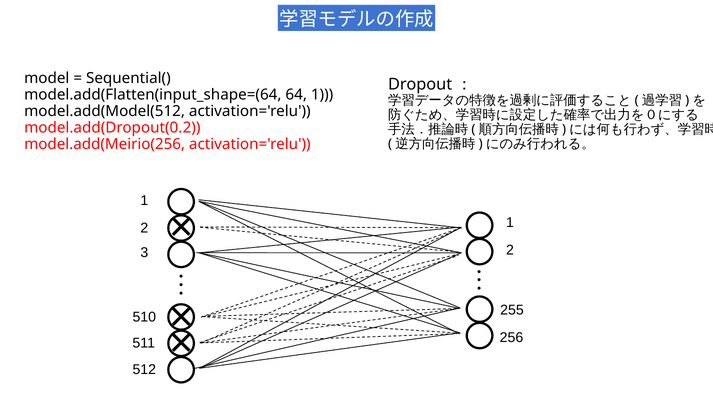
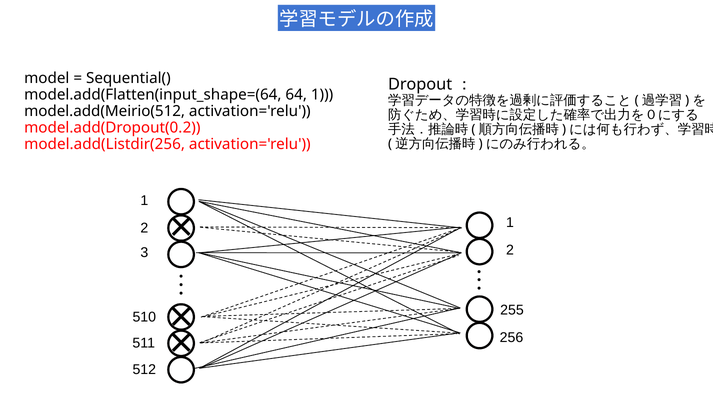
model.add(Model(512: model.add(Model(512 -> model.add(Meirio(512 (105, 111)
model.add(Meirio(256: model.add(Meirio(256 -> model.add(Listdir(256 (105, 144)
